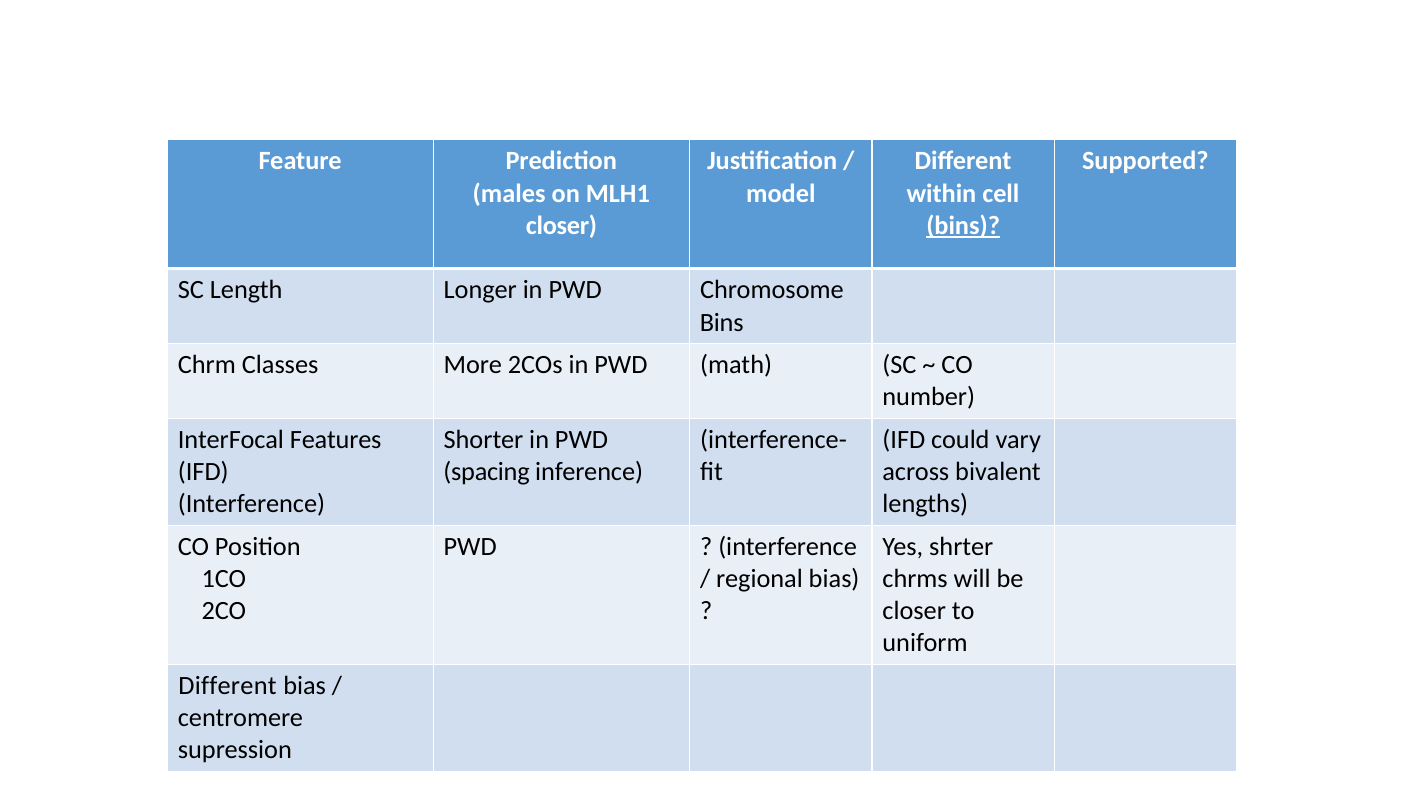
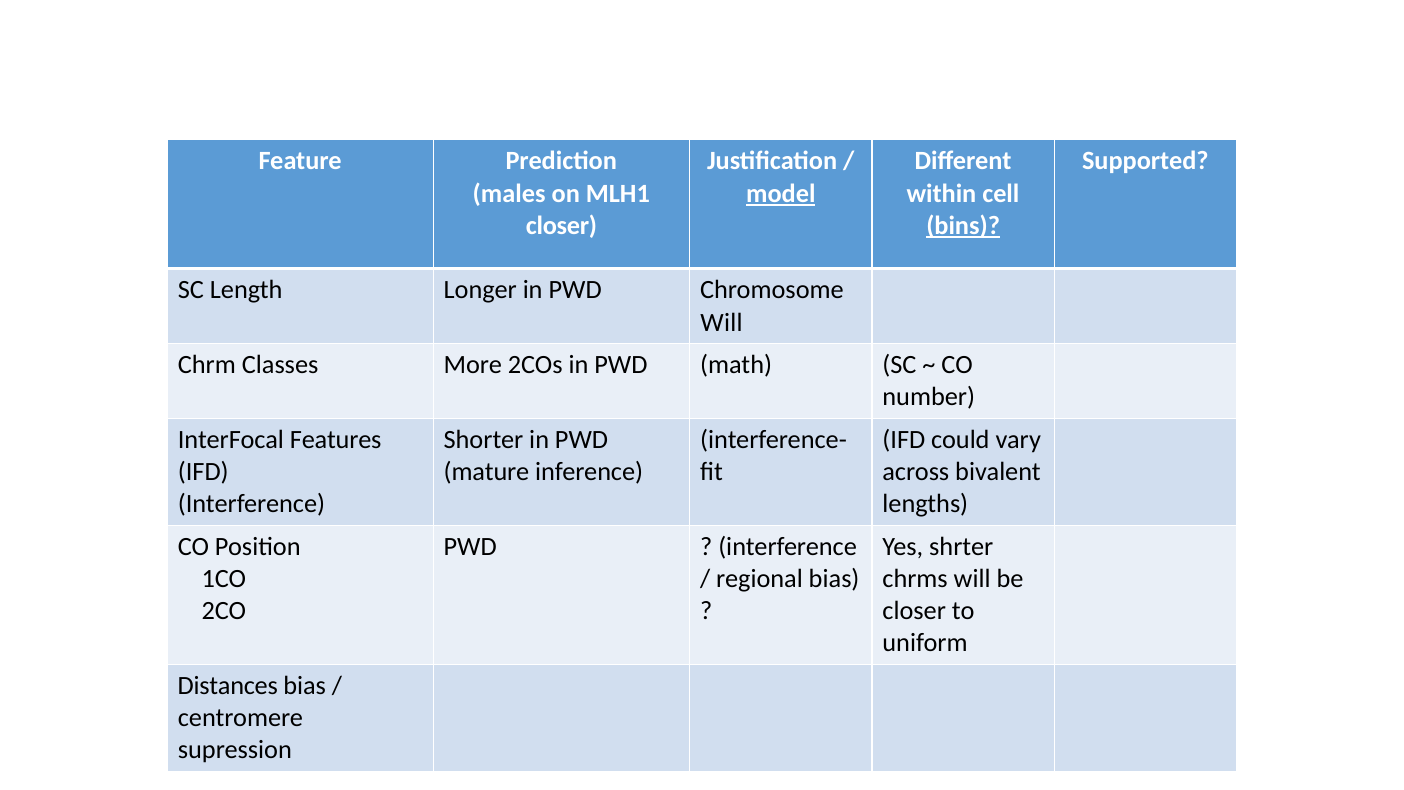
model underline: none -> present (781, 193)
Bins: Bins -> Will (722, 322)
spacing: spacing -> mature (486, 472)
Different: Different -> Distances (228, 686)
